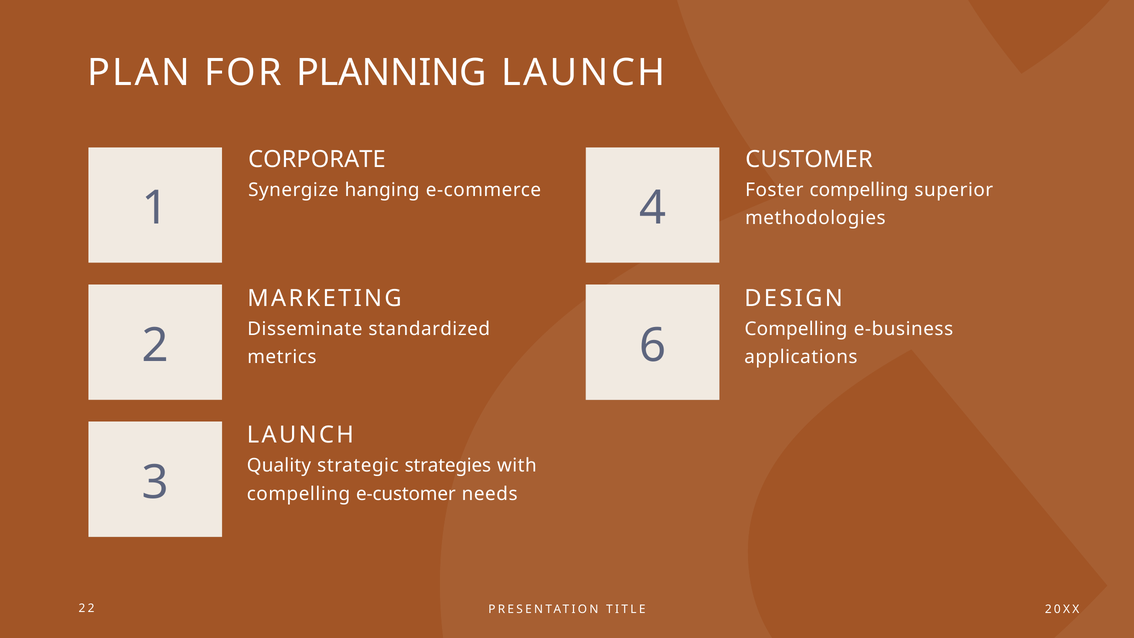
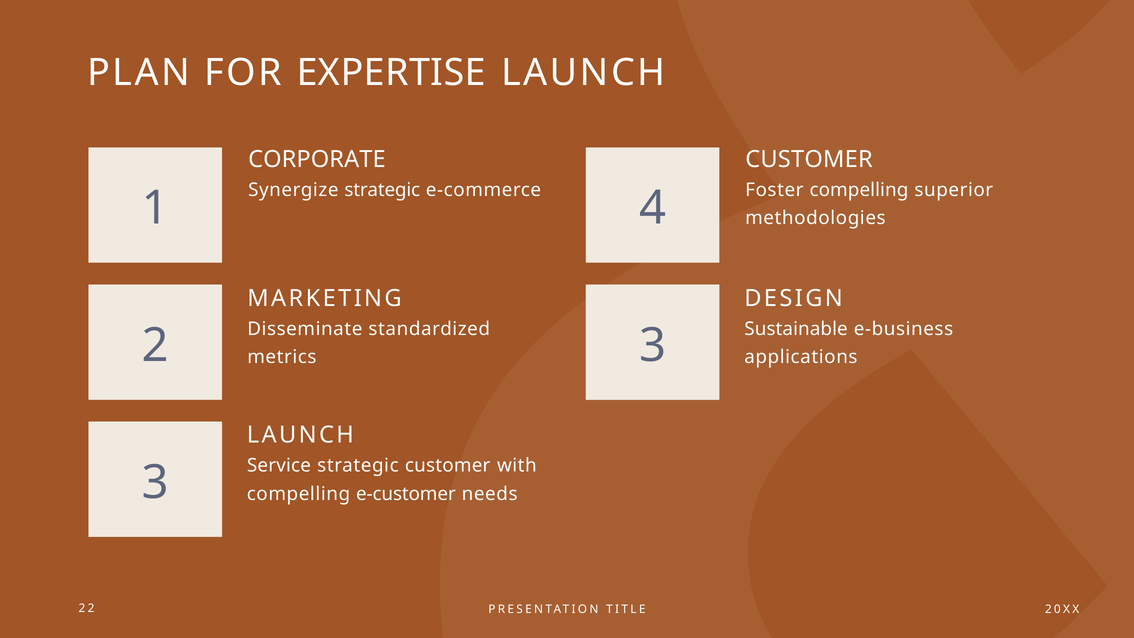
PLANNING: PLANNING -> EXPERTISE (391, 73)
Synergize hanging: hanging -> strategic (382, 190)
Compelling: Compelling -> Sustainable (796, 329)
metrics 6: 6 -> 3 (653, 345)
Quality: Quality -> Service (279, 466)
strategic strategies: strategies -> customer (448, 466)
